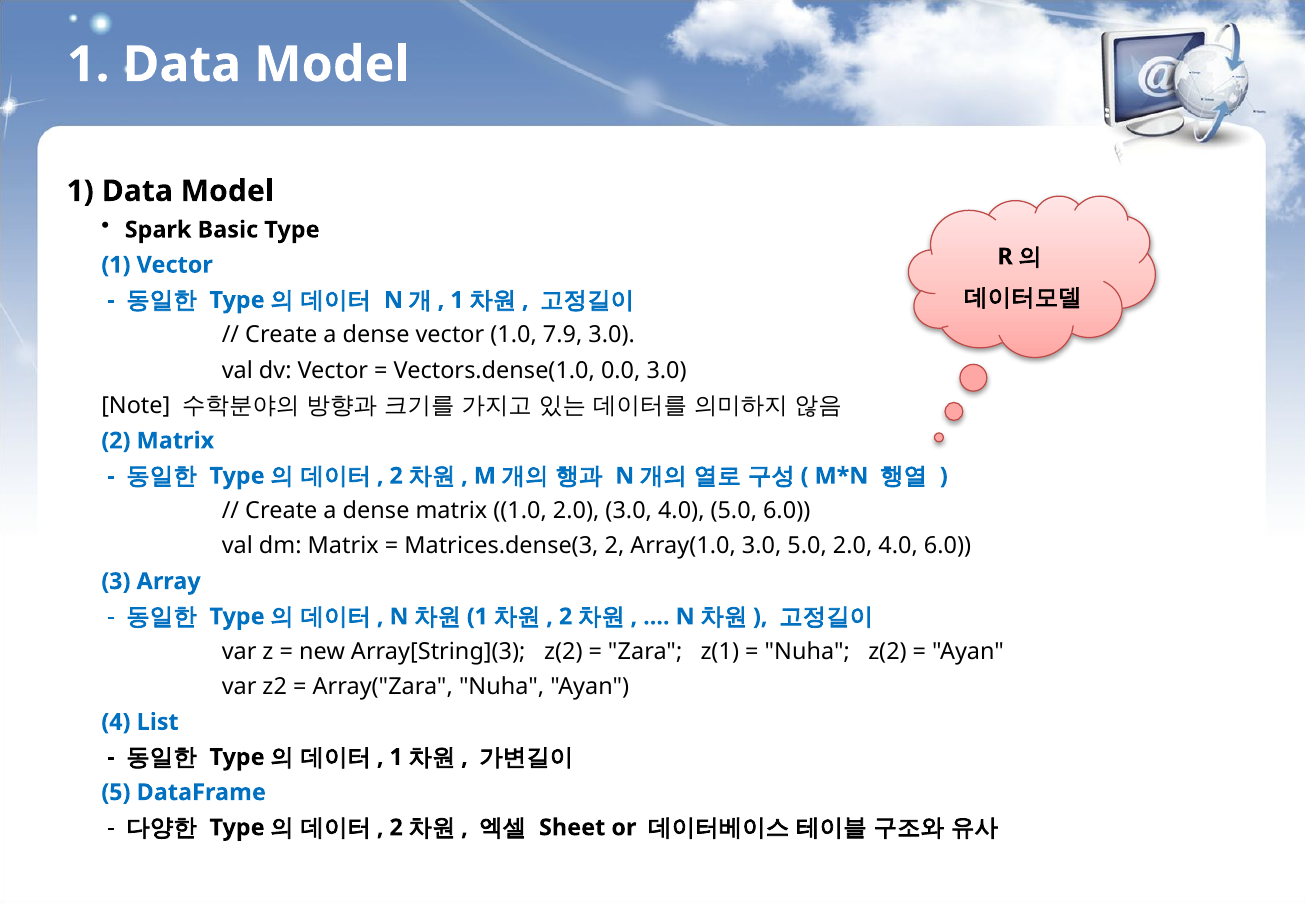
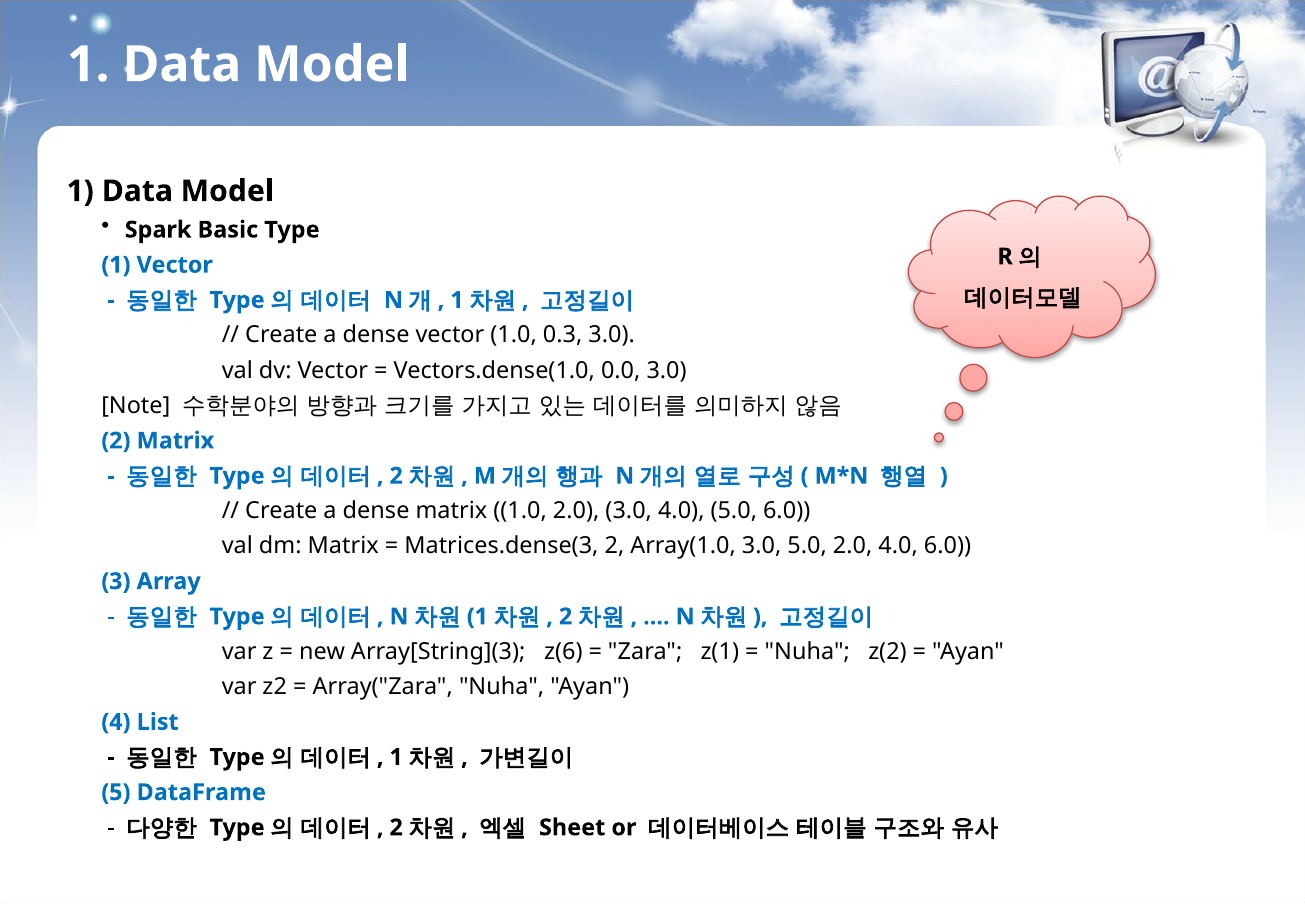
7.9: 7.9 -> 0.3 (563, 335)
Array[String](3 z(2: z(2 -> z(6 (563, 651)
